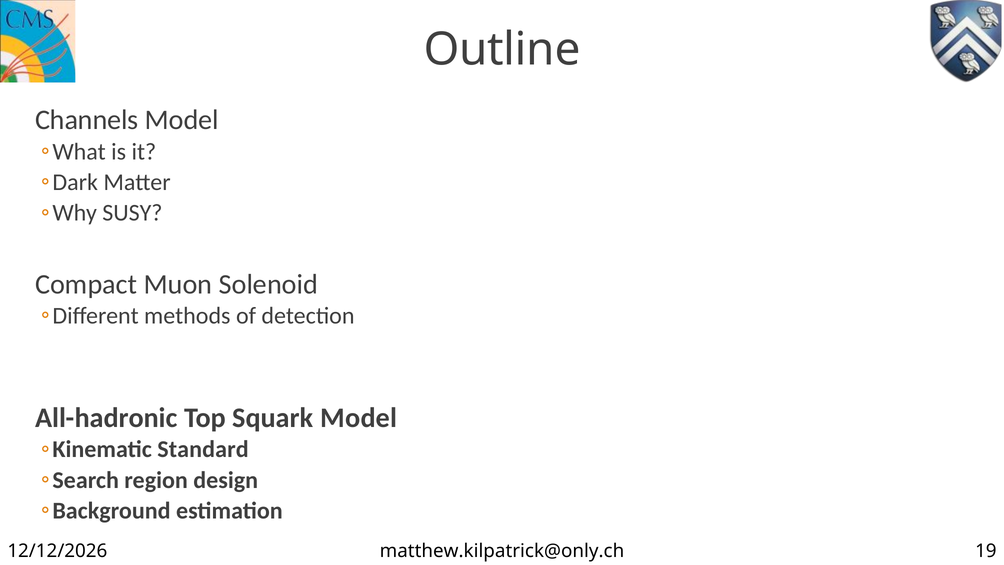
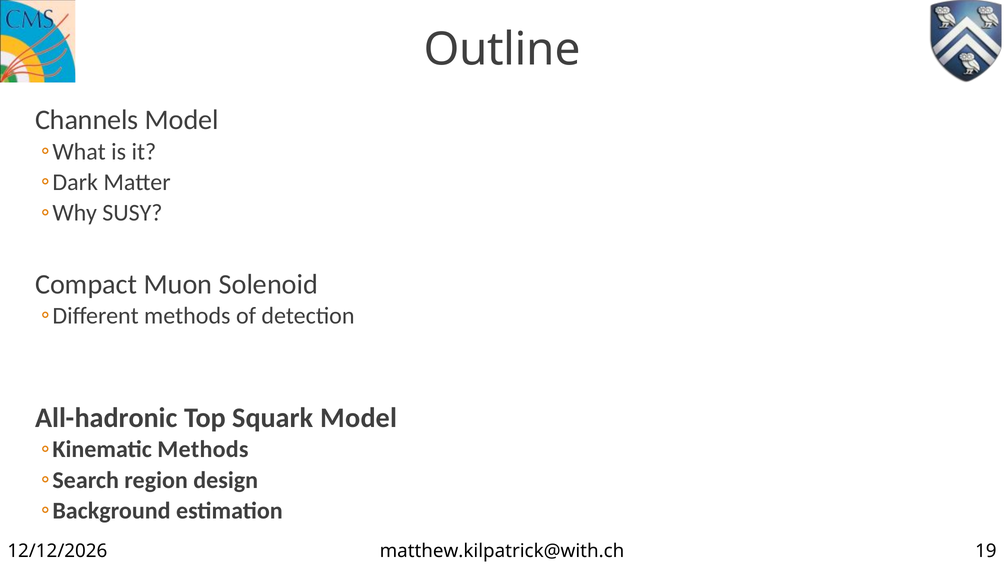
Standard: Standard -> Methods (203, 449)
matthew.kilpatrick@only.ch: matthew.kilpatrick@only.ch -> matthew.kilpatrick@with.ch (502, 551)
